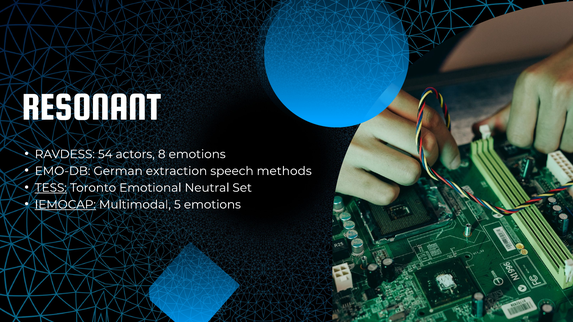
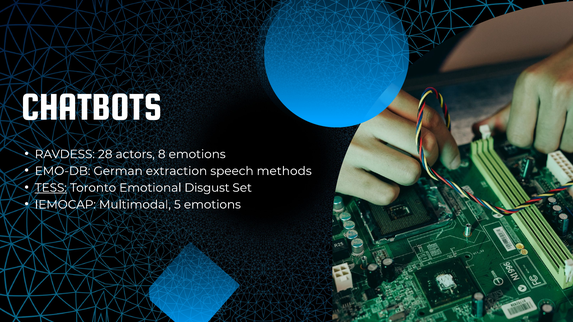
RESONANT: RESONANT -> CHATBOTS (92, 107)
54: 54 -> 28 (105, 154)
Neutral: Neutral -> Disgust (207, 188)
IEMOCAP underline: present -> none (65, 205)
